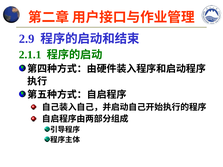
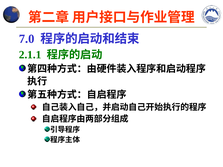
2.9: 2.9 -> 7.0 (27, 39)
